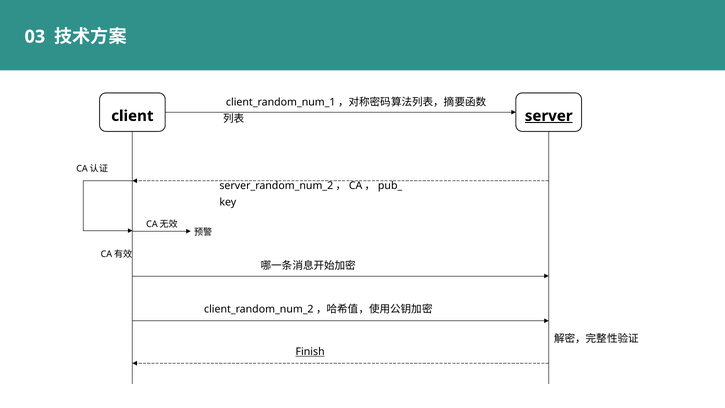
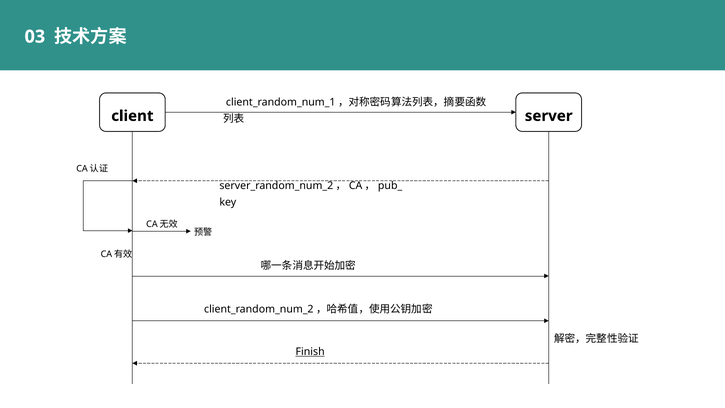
server underline: present -> none (549, 116)
